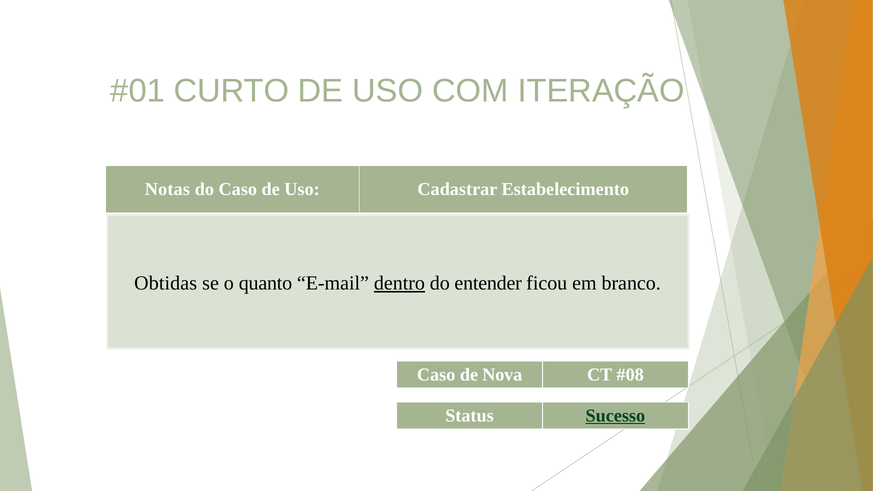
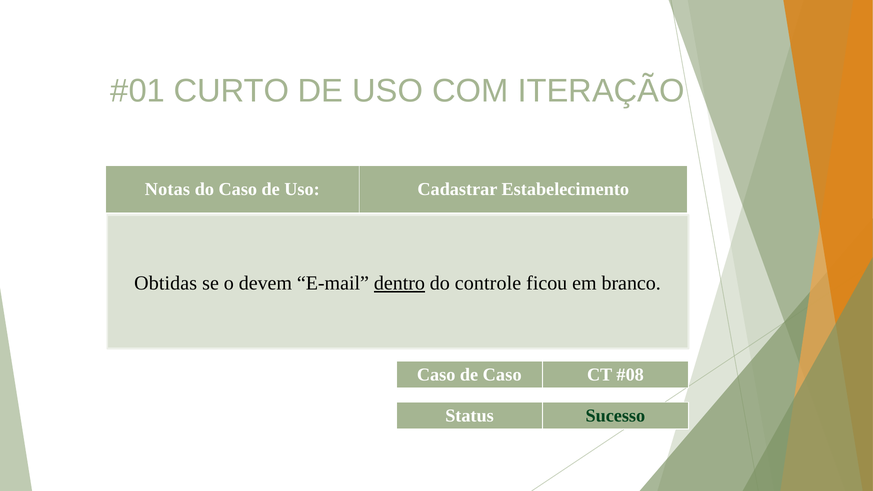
quanto: quanto -> devem (265, 283)
entender: entender -> controle (488, 283)
de Nova: Nova -> Caso (502, 375)
Sucesso underline: present -> none (615, 416)
